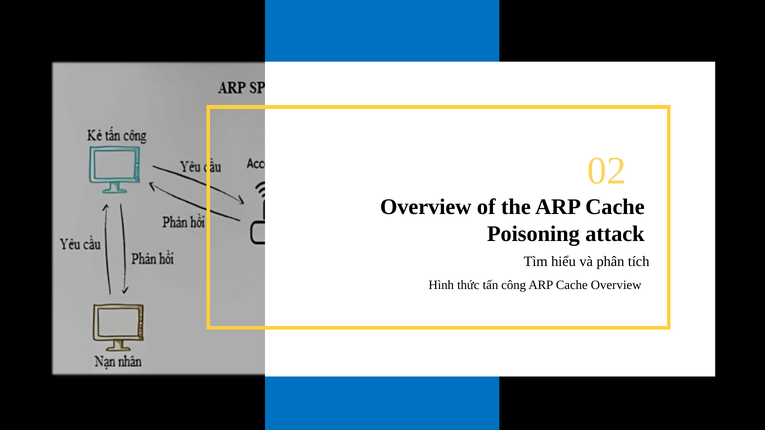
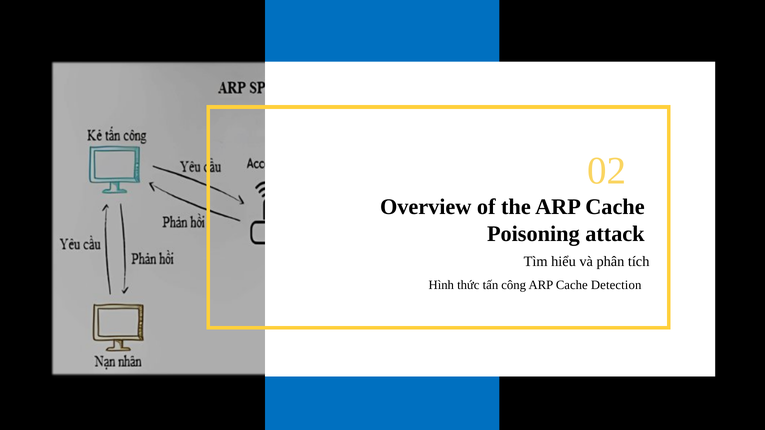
Cache Overview: Overview -> Detection (616, 285)
